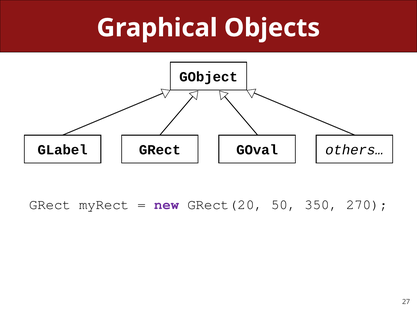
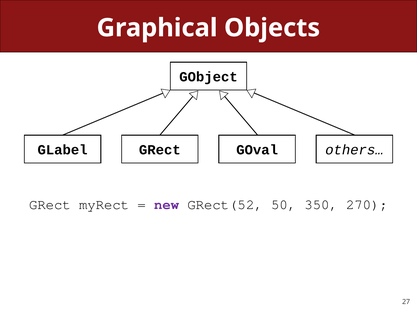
GRect(20: GRect(20 -> GRect(52 (225, 204)
